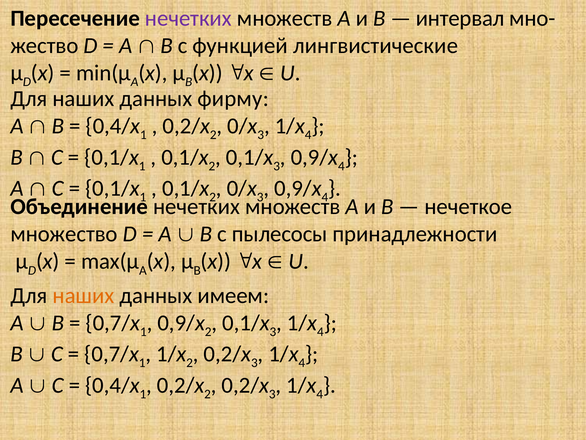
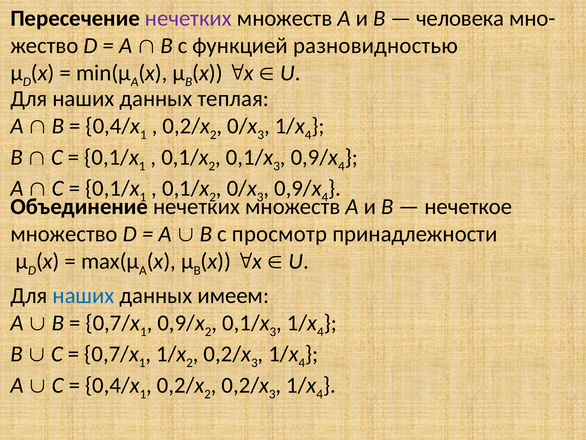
интервал: интервал -> человека (460, 18)
лингвистические: лингвистические -> разновидностью (375, 46)
фирму: фирму -> теплая (233, 98)
пылесосы: пылесосы -> просмотр (280, 234)
наших colour: orange -> blue (83, 295)
